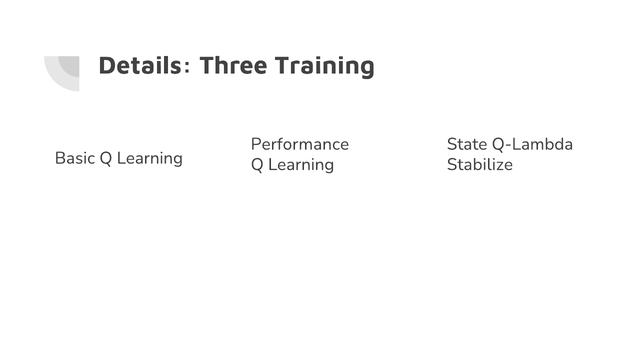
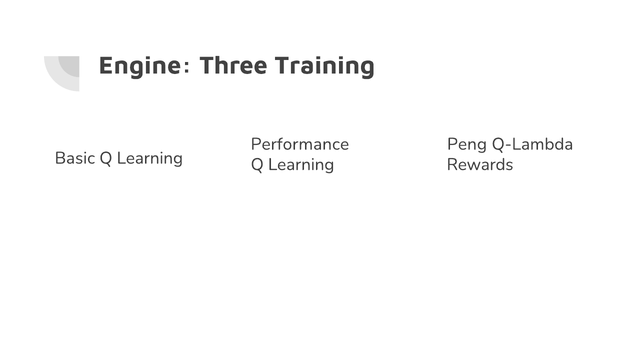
Details: Details -> Engine (145, 65)
State: State -> Peng (467, 144)
Stabilize: Stabilize -> Rewards (480, 165)
